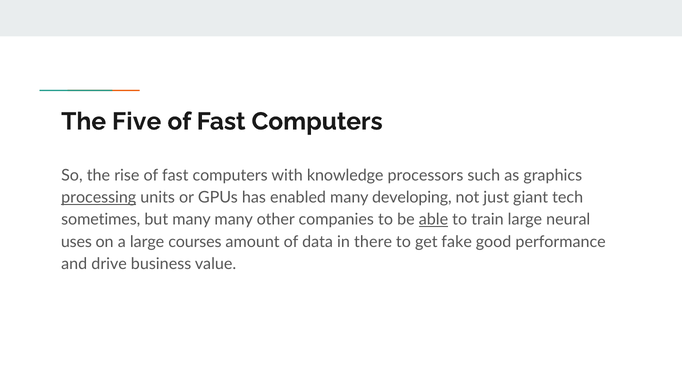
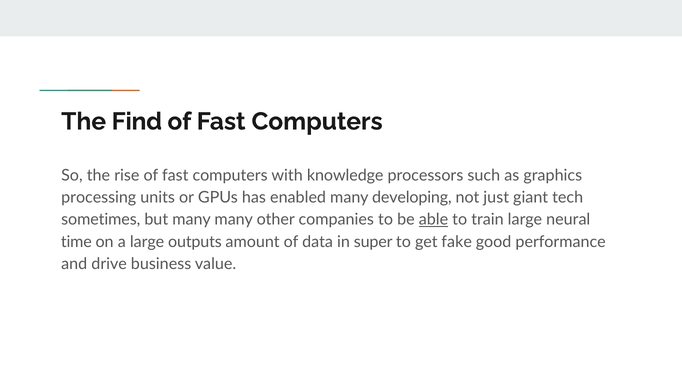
Five: Five -> Find (137, 122)
processing underline: present -> none (99, 198)
uses: uses -> time (76, 242)
courses: courses -> outputs (195, 242)
there: there -> super (373, 242)
